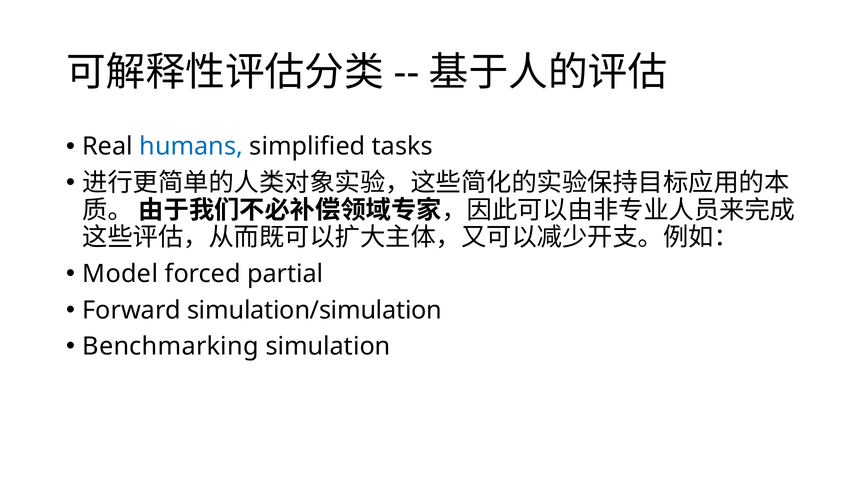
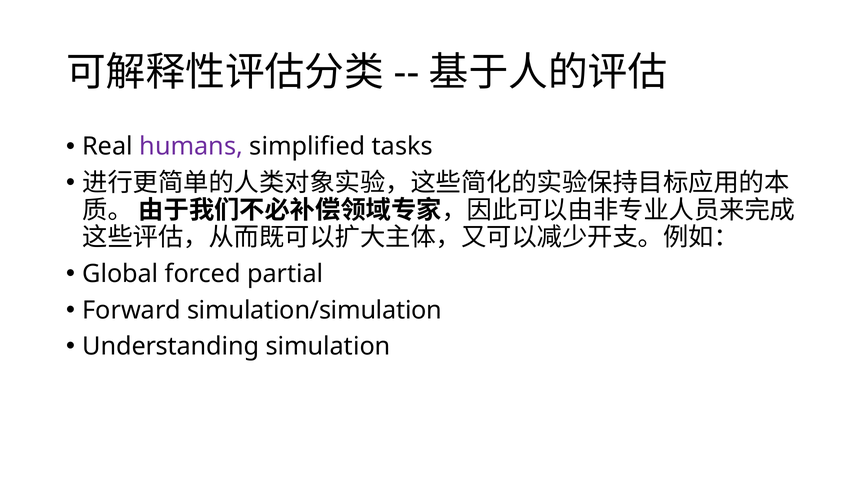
humans colour: blue -> purple (191, 147)
Model: Model -> Global (120, 274)
Benchmarking: Benchmarking -> Understanding (171, 346)
